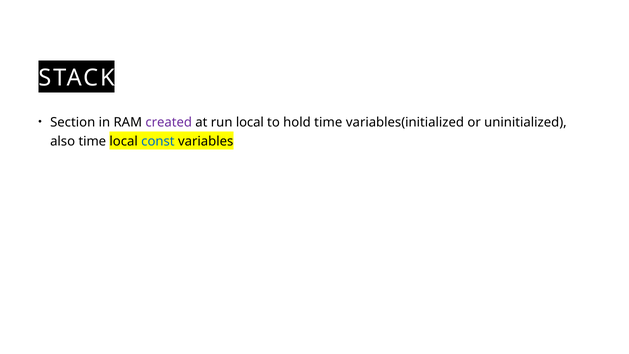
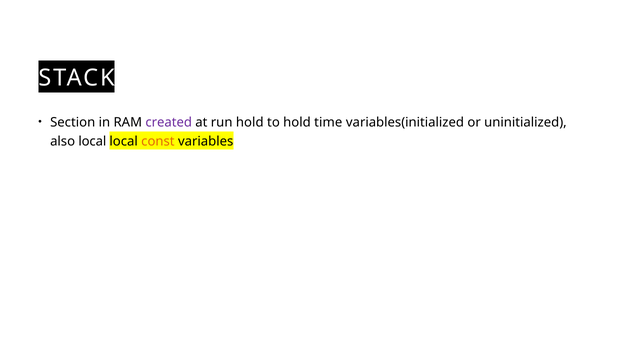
run local: local -> hold (250, 122)
also time: time -> local (92, 141)
const colour: blue -> orange (158, 141)
